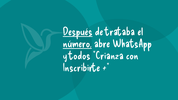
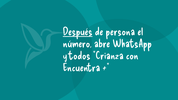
trataba: trataba -> persona (120, 32)
número underline: present -> none (77, 44)
Inscribirte: Inscribirte -> Encuentra (81, 68)
